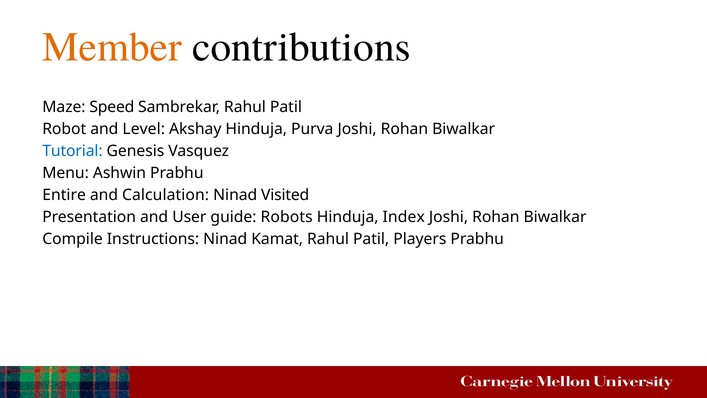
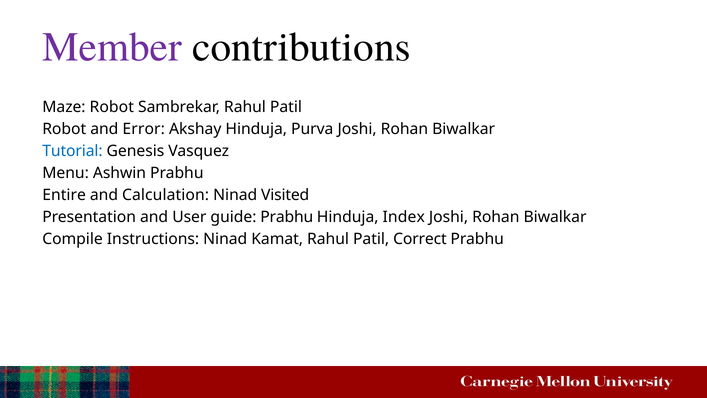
Member colour: orange -> purple (112, 47)
Maze Speed: Speed -> Robot (112, 107)
Level: Level -> Error (144, 129)
guide Robots: Robots -> Prabhu (287, 217)
Players: Players -> Correct (420, 239)
